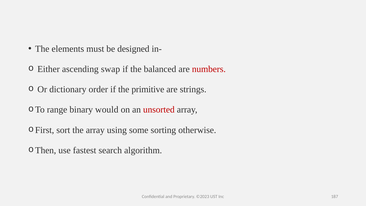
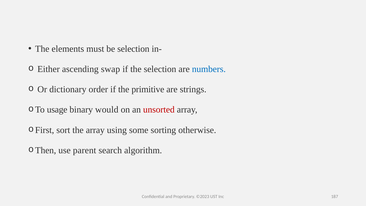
be designed: designed -> selection (133, 49)
the balanced: balanced -> selection (160, 69)
numbers colour: red -> blue (209, 69)
range: range -> usage (57, 110)
fastest: fastest -> parent (85, 150)
